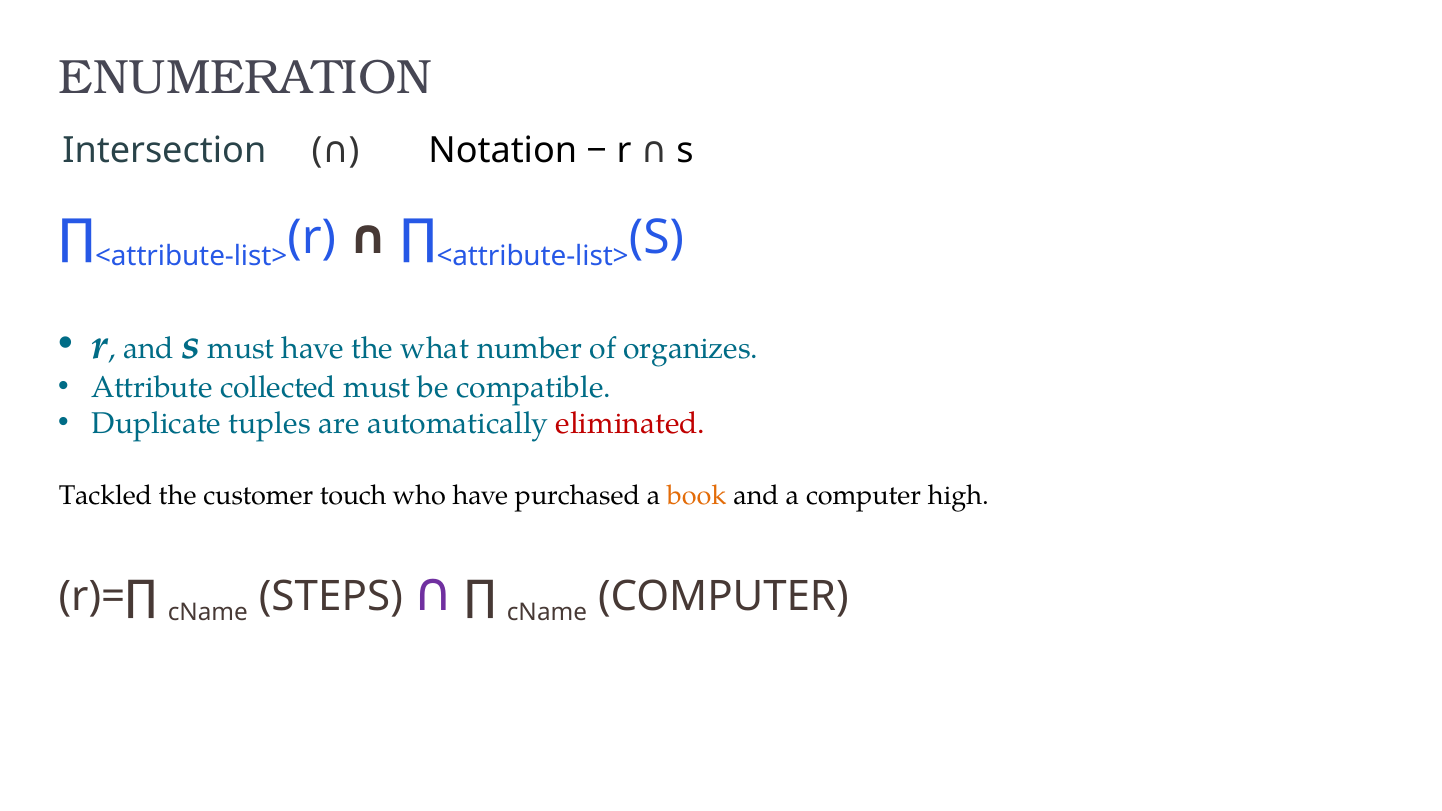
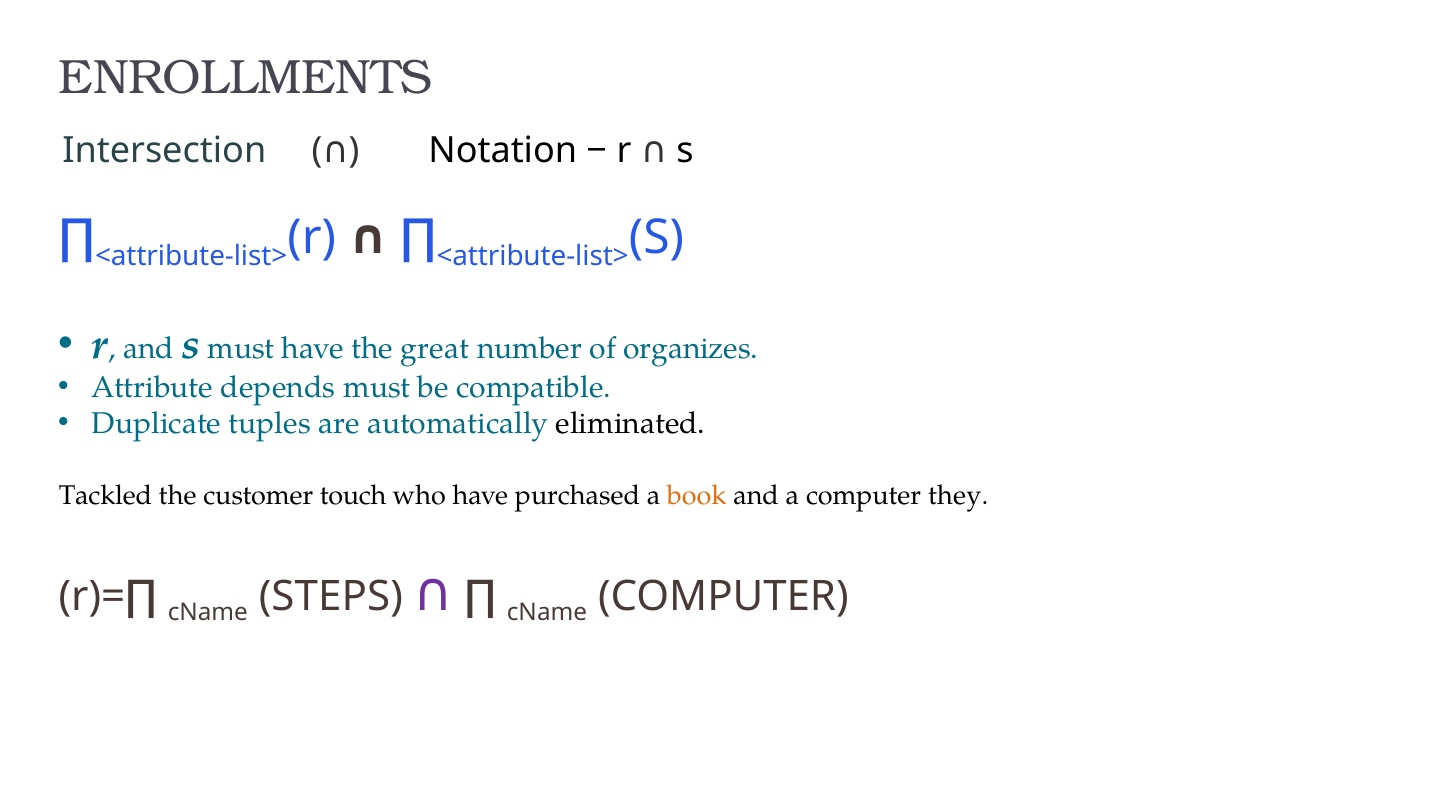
ENUMERATION: ENUMERATION -> ENROLLMENTS (246, 77)
what: what -> great (435, 349)
collected: collected -> depends (278, 387)
eliminated colour: red -> black (631, 423)
high: high -> they (958, 496)
